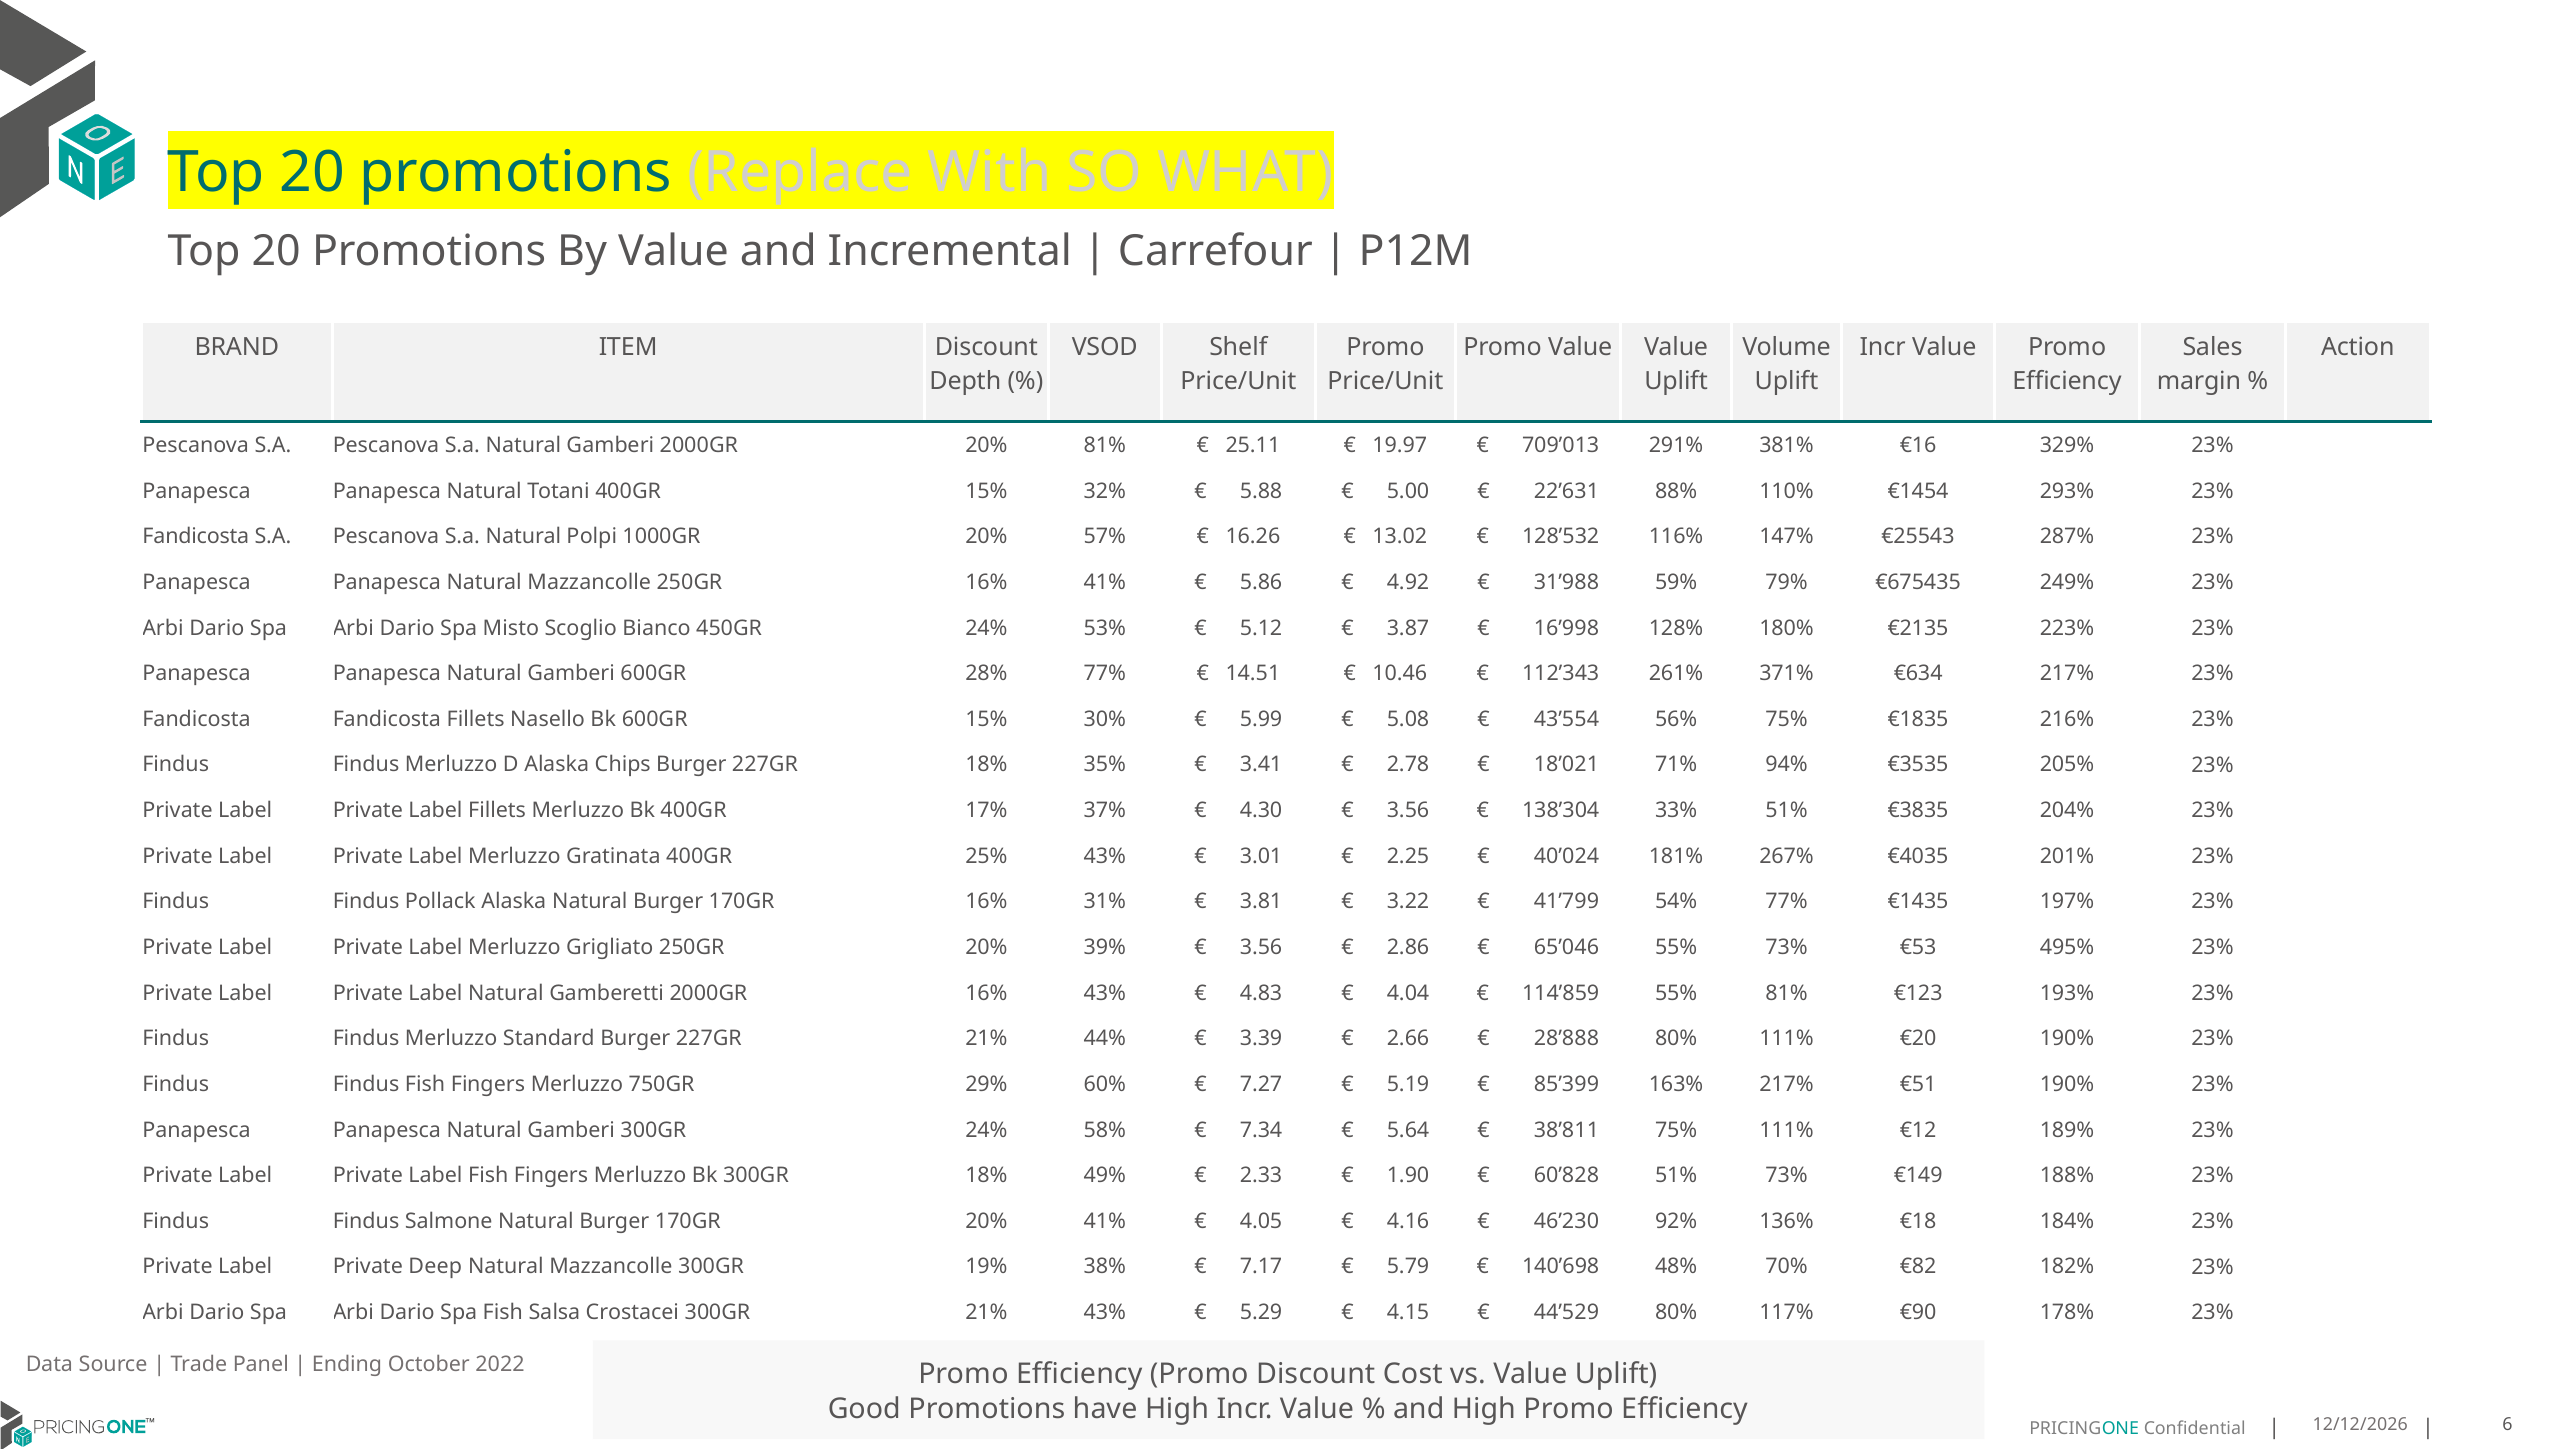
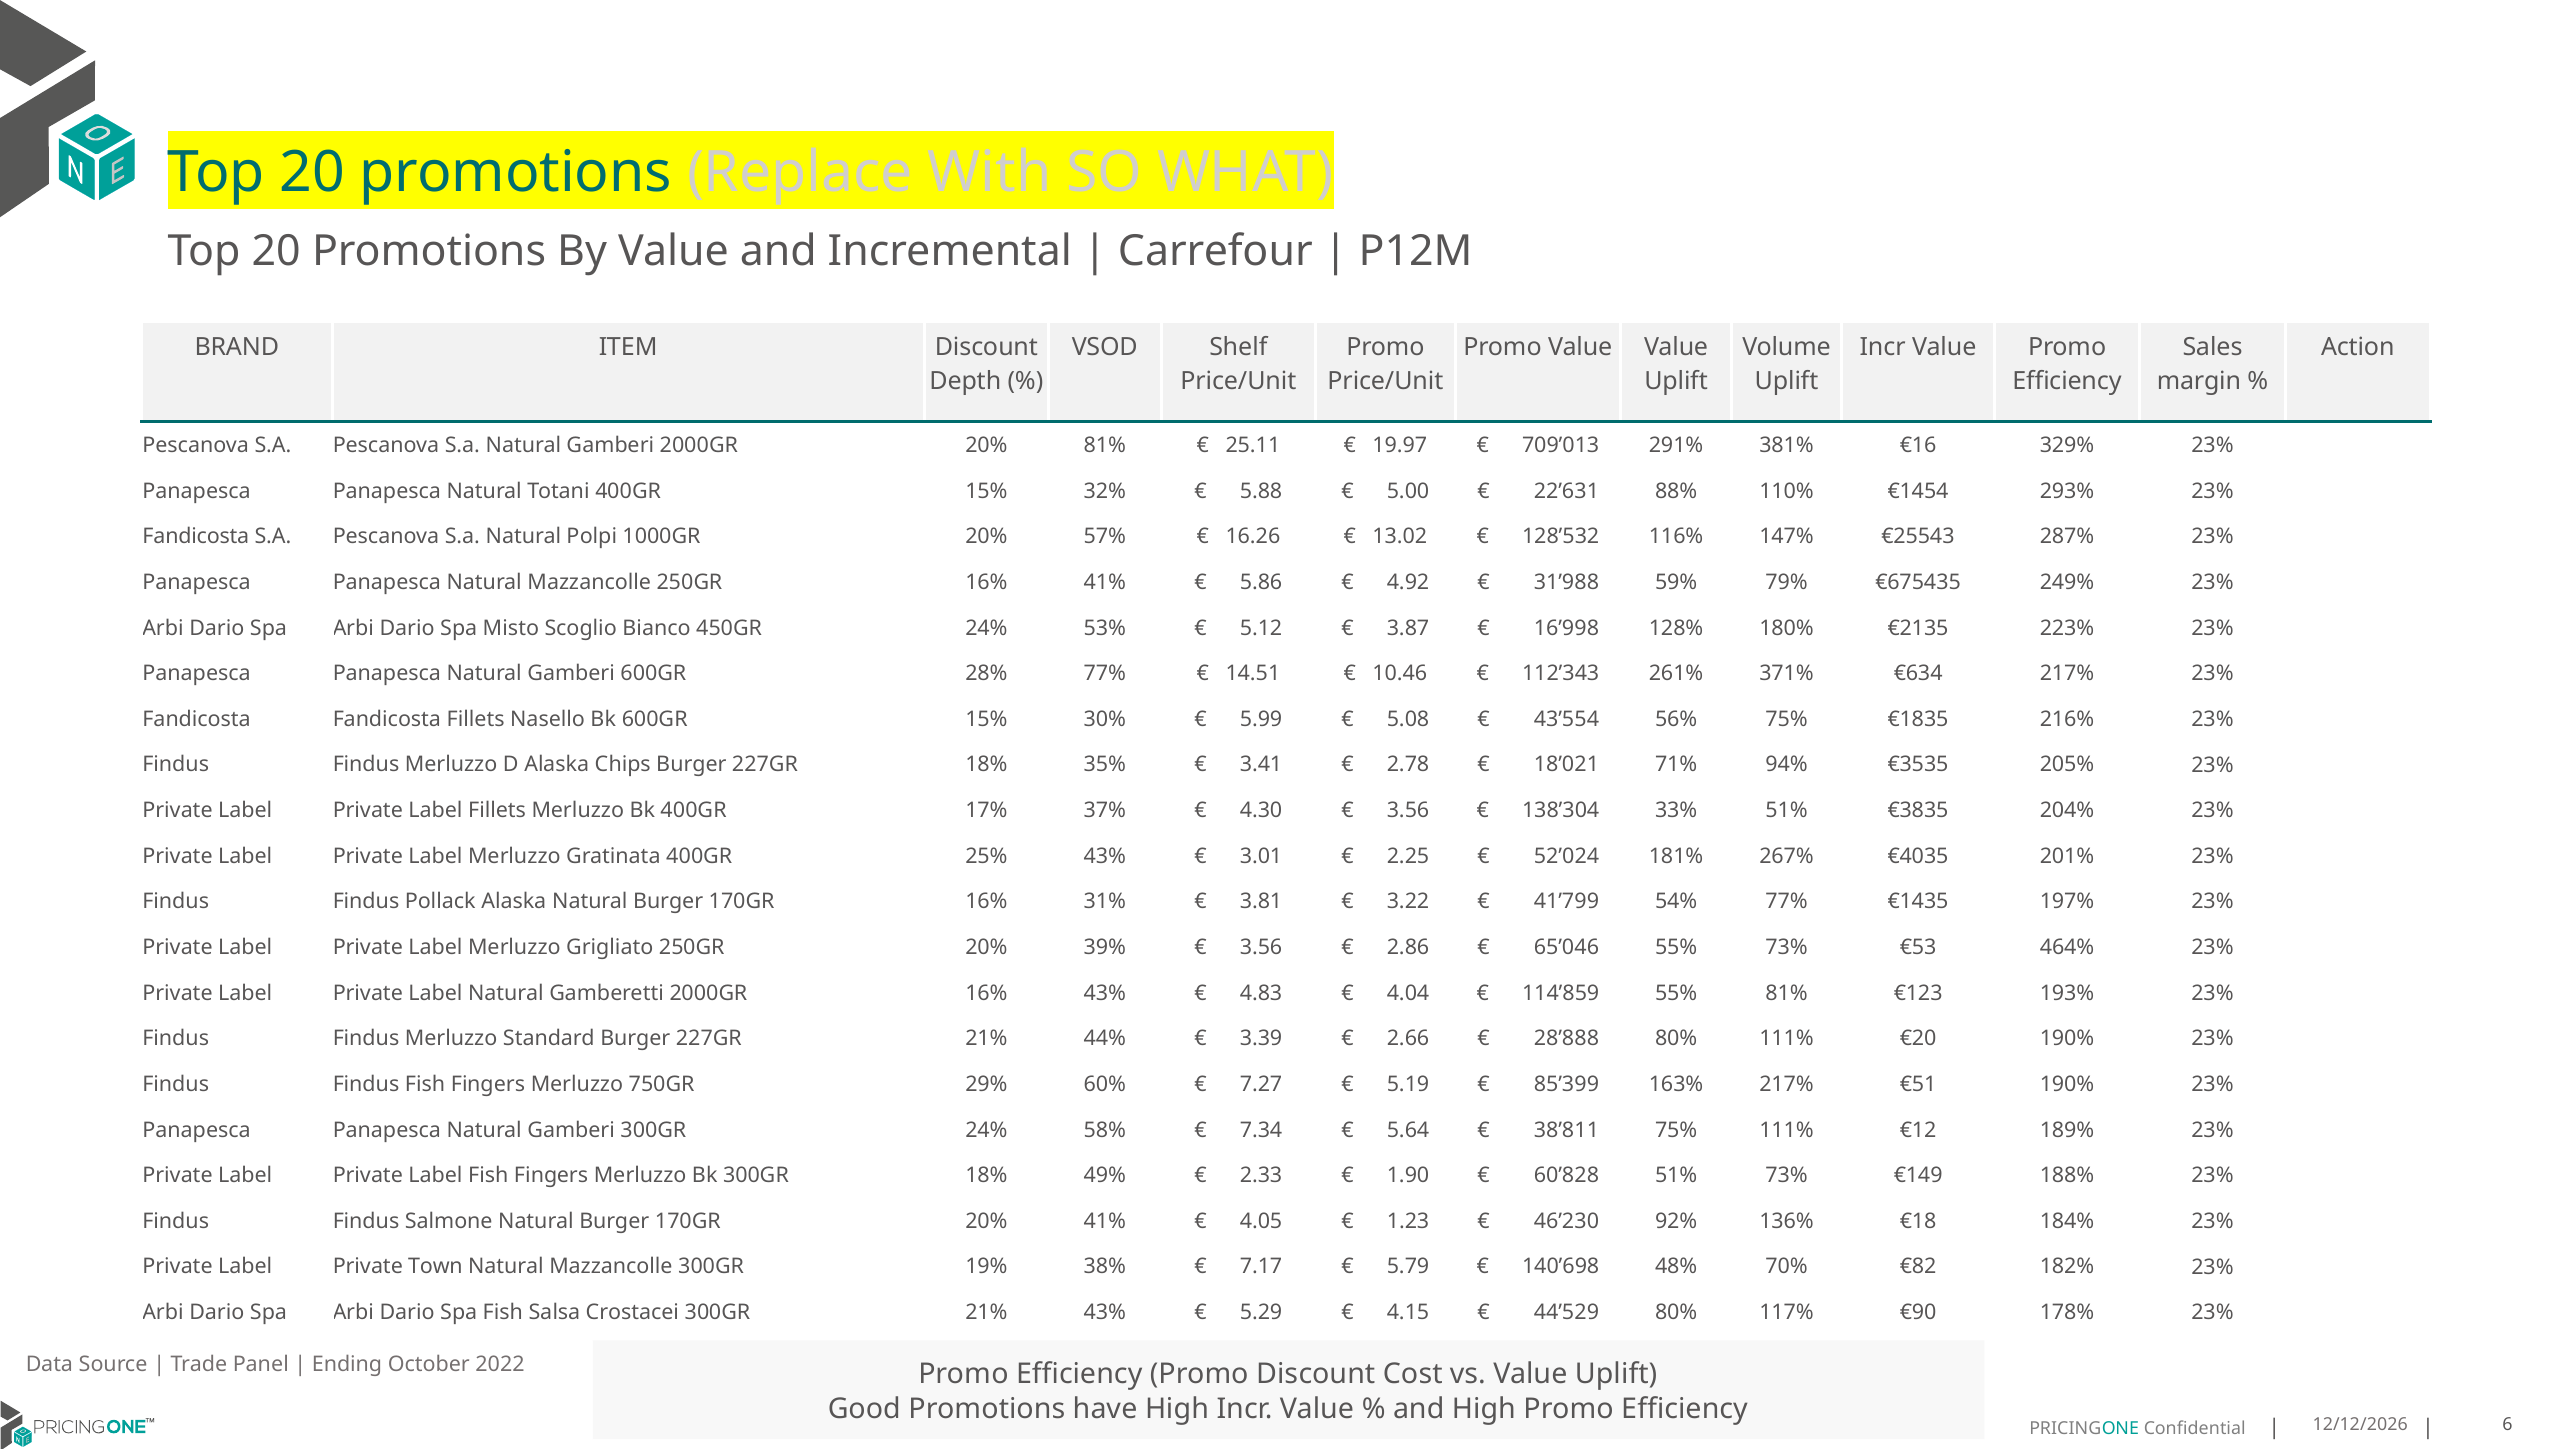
40’024: 40’024 -> 52’024 (1567, 856)
495%: 495% -> 464% (2067, 947)
4.16: 4.16 -> 1.23 (1408, 1221)
Deep: Deep -> Town (435, 1267)
